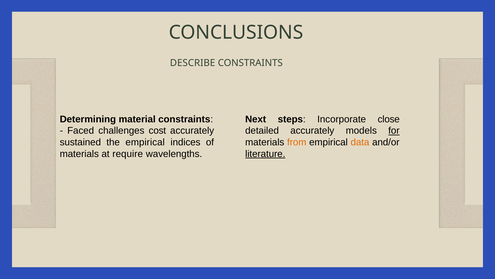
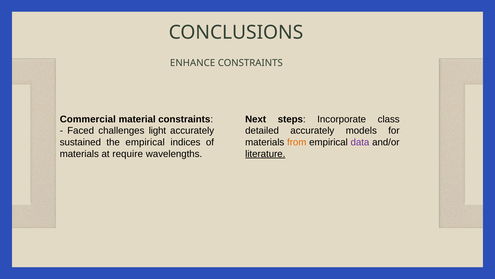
DESCRIBE: DESCRIBE -> ENHANCE (193, 63)
Determining: Determining -> Commercial (88, 119)
close: close -> class (389, 119)
cost: cost -> light (157, 130)
for underline: present -> none (394, 130)
data colour: orange -> purple (360, 142)
